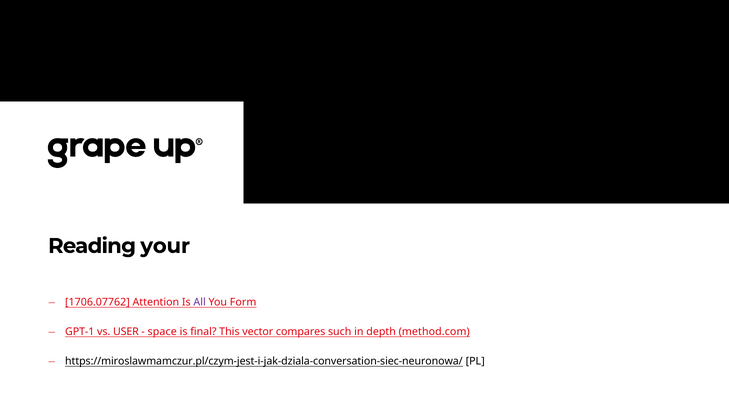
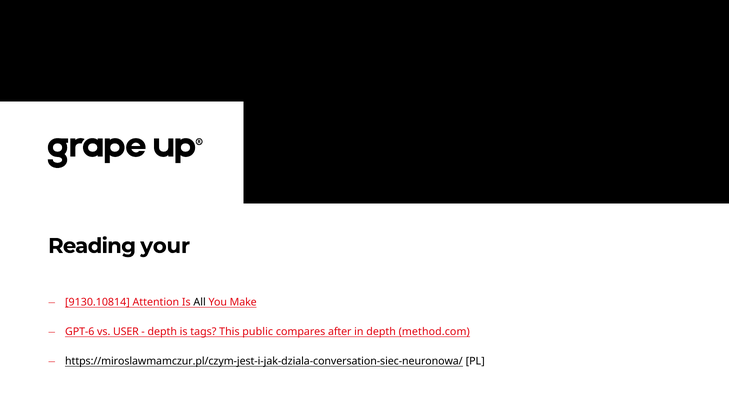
1706.07762: 1706.07762 -> 9130.10814 (97, 302)
All colour: purple -> black (200, 302)
Form: Form -> Make (243, 302)
GPT-1: GPT-1 -> GPT-6 (80, 332)
space: space -> depth (162, 332)
final: final -> tags (203, 332)
vector: vector -> public (258, 332)
such: such -> after (340, 332)
